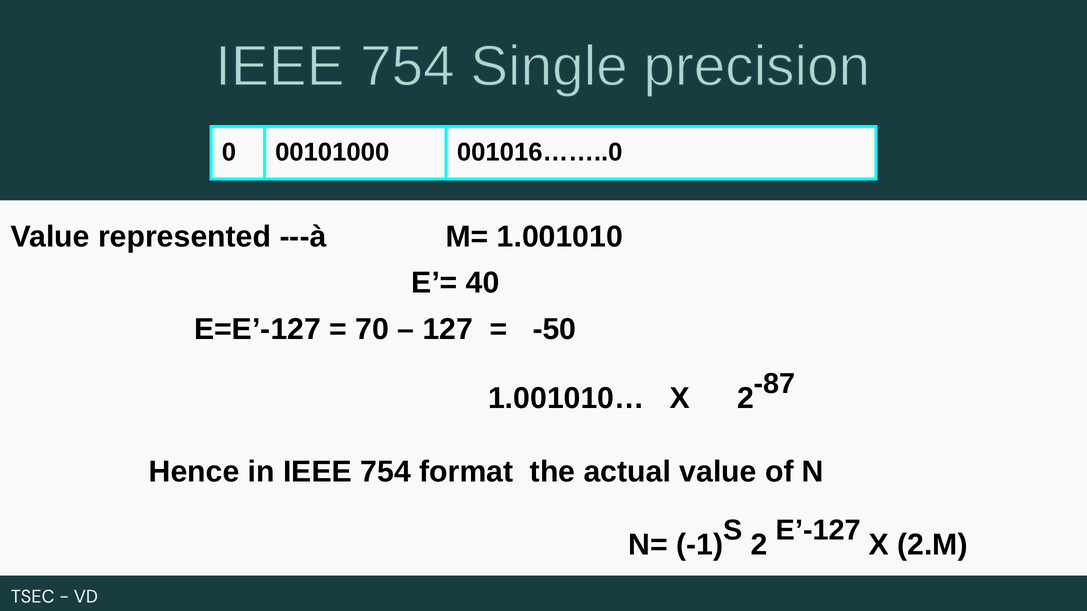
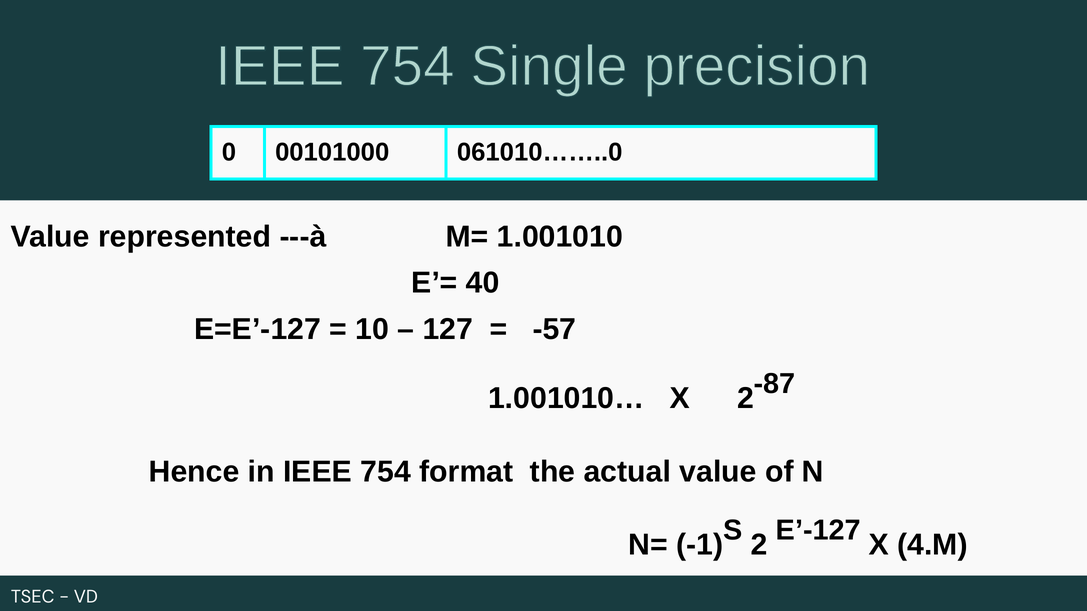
001016……..0: 001016……..0 -> 061010……..0 (540, 152)
70: 70 -> 10 (372, 329)
-50: -50 -> -57 (554, 329)
2.M: 2.M -> 4.M (932, 545)
